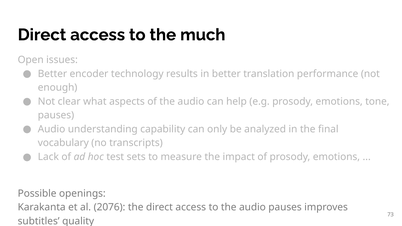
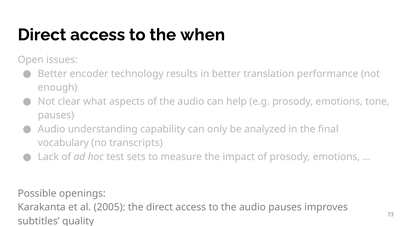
much: much -> when (203, 35)
2076: 2076 -> 2005 (110, 207)
